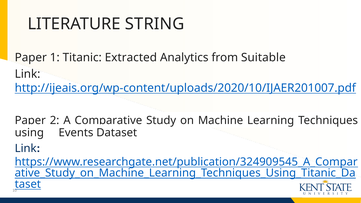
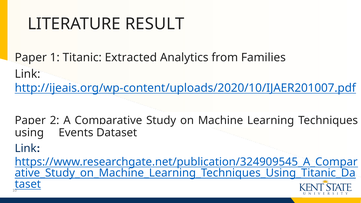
STRING: STRING -> RESULT (155, 24)
Suitable: Suitable -> Families (263, 58)
